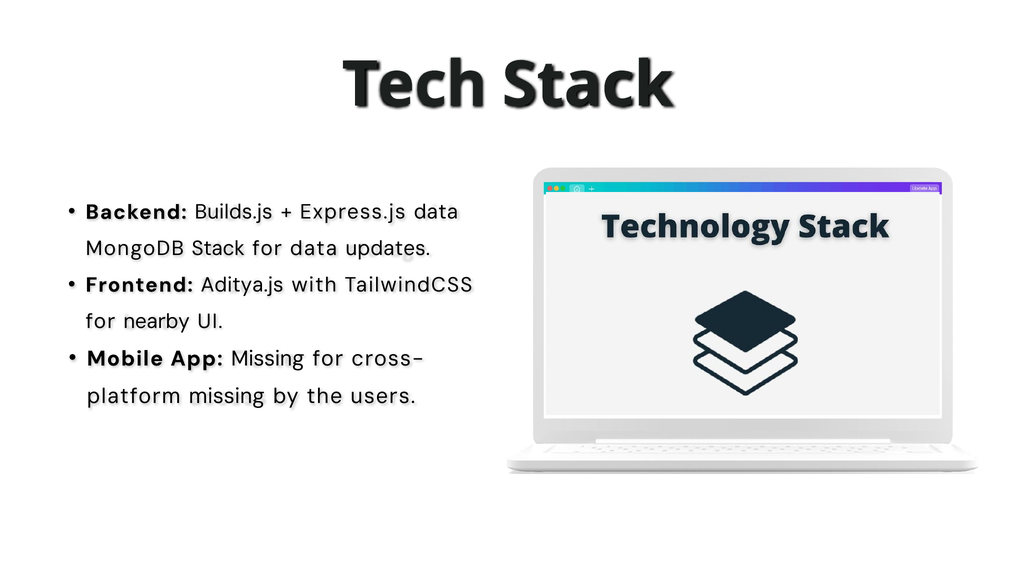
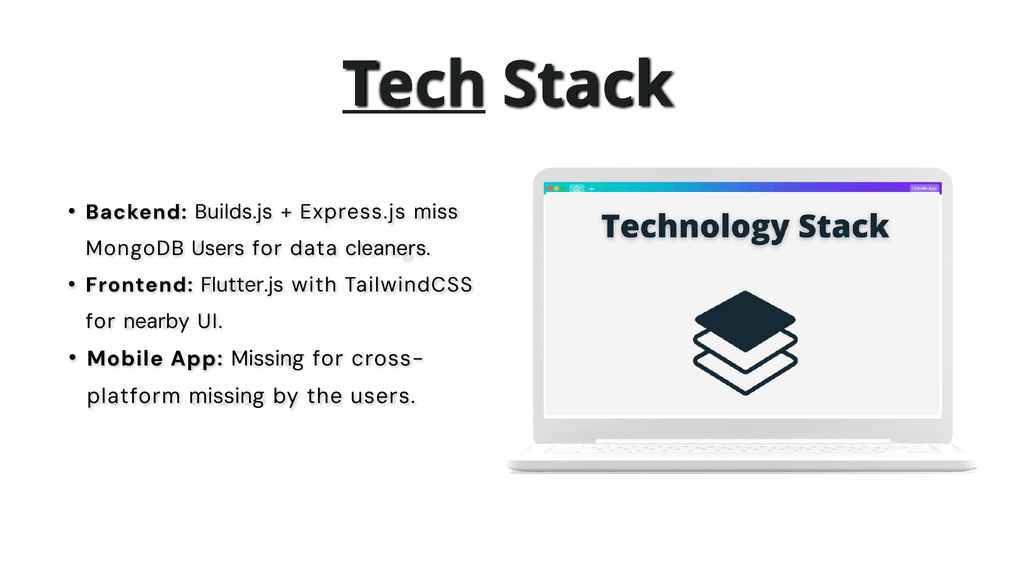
Tech underline: none -> present (414, 85)
Express.js data: data -> miss (436, 212)
MongoDB Stack: Stack -> Users (218, 248)
updates: updates -> cleaners (388, 248)
Aditya.js: Aditya.js -> Flutter.js (242, 285)
